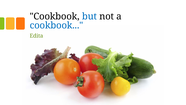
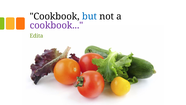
cookbook colour: blue -> purple (56, 25)
